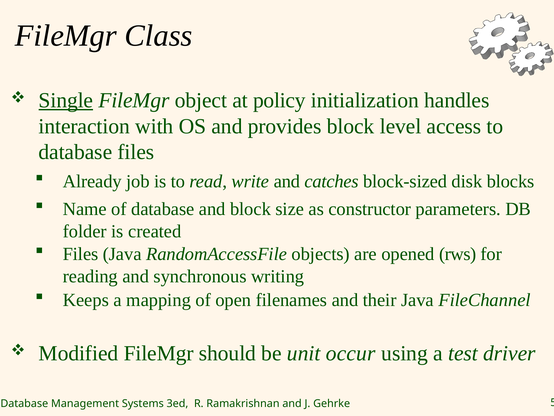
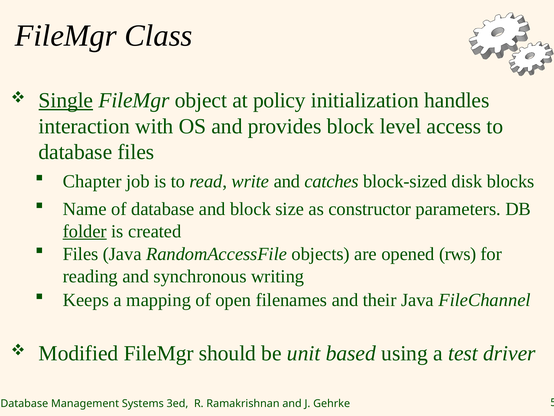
Already: Already -> Chapter (92, 181)
folder underline: none -> present (85, 231)
occur: occur -> based (351, 353)
